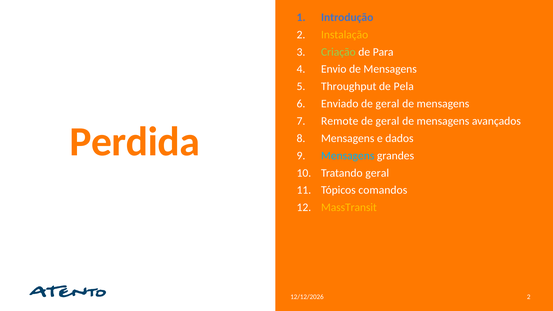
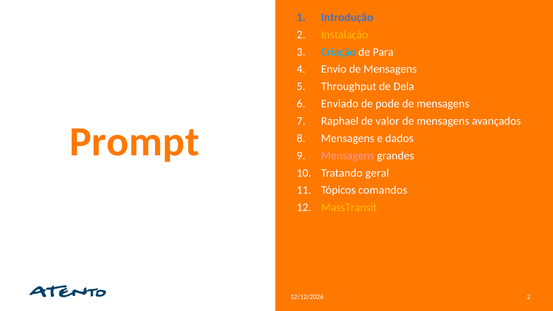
Criação colour: light green -> light blue (338, 52)
Pela: Pela -> Dela (404, 86)
geral: geral -> pode (388, 104)
Remote: Remote -> Raphael (340, 121)
geral: geral -> valor (387, 121)
Perdida: Perdida -> Prompt (134, 142)
Mensagens colour: light blue -> pink (348, 156)
